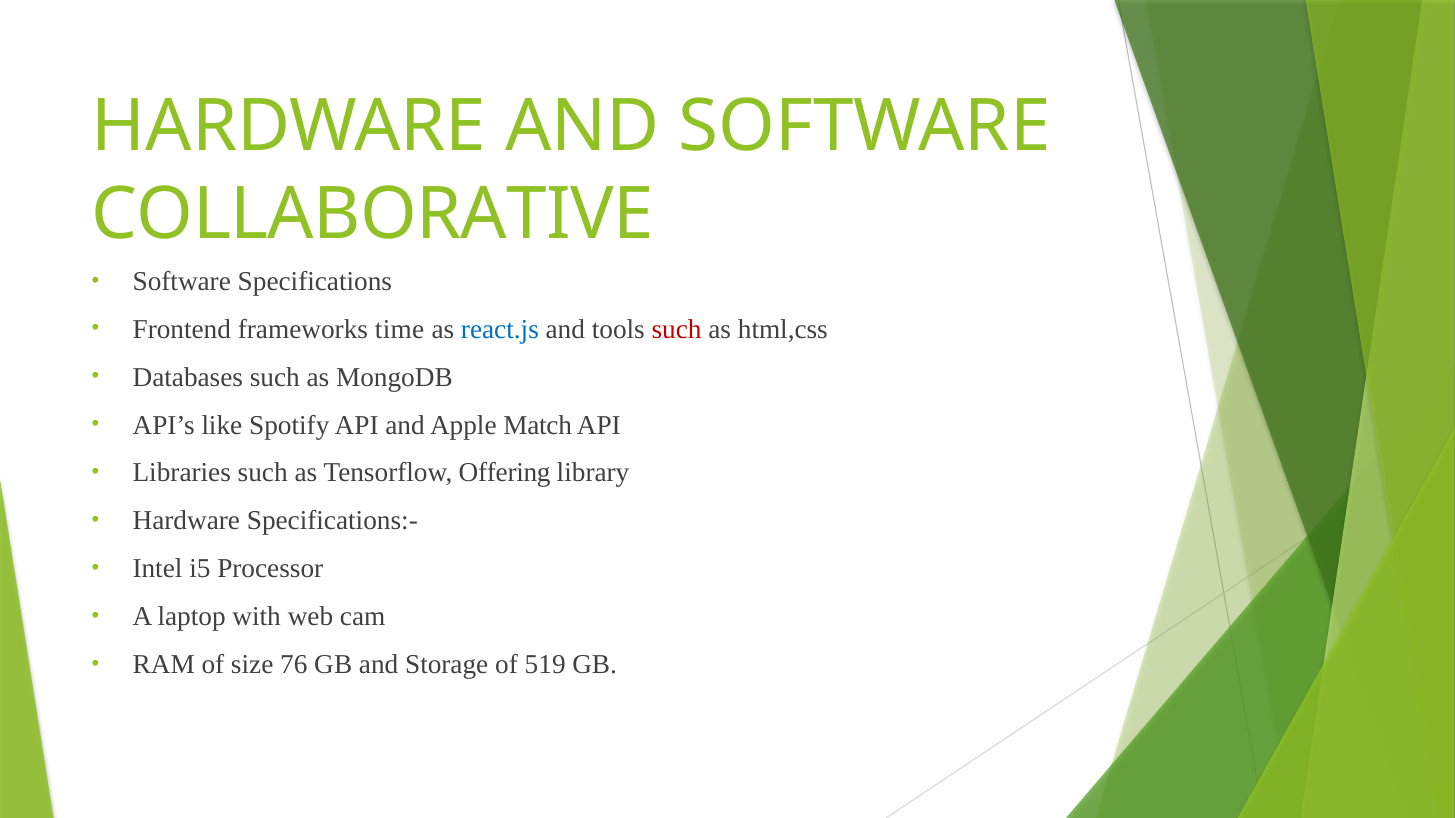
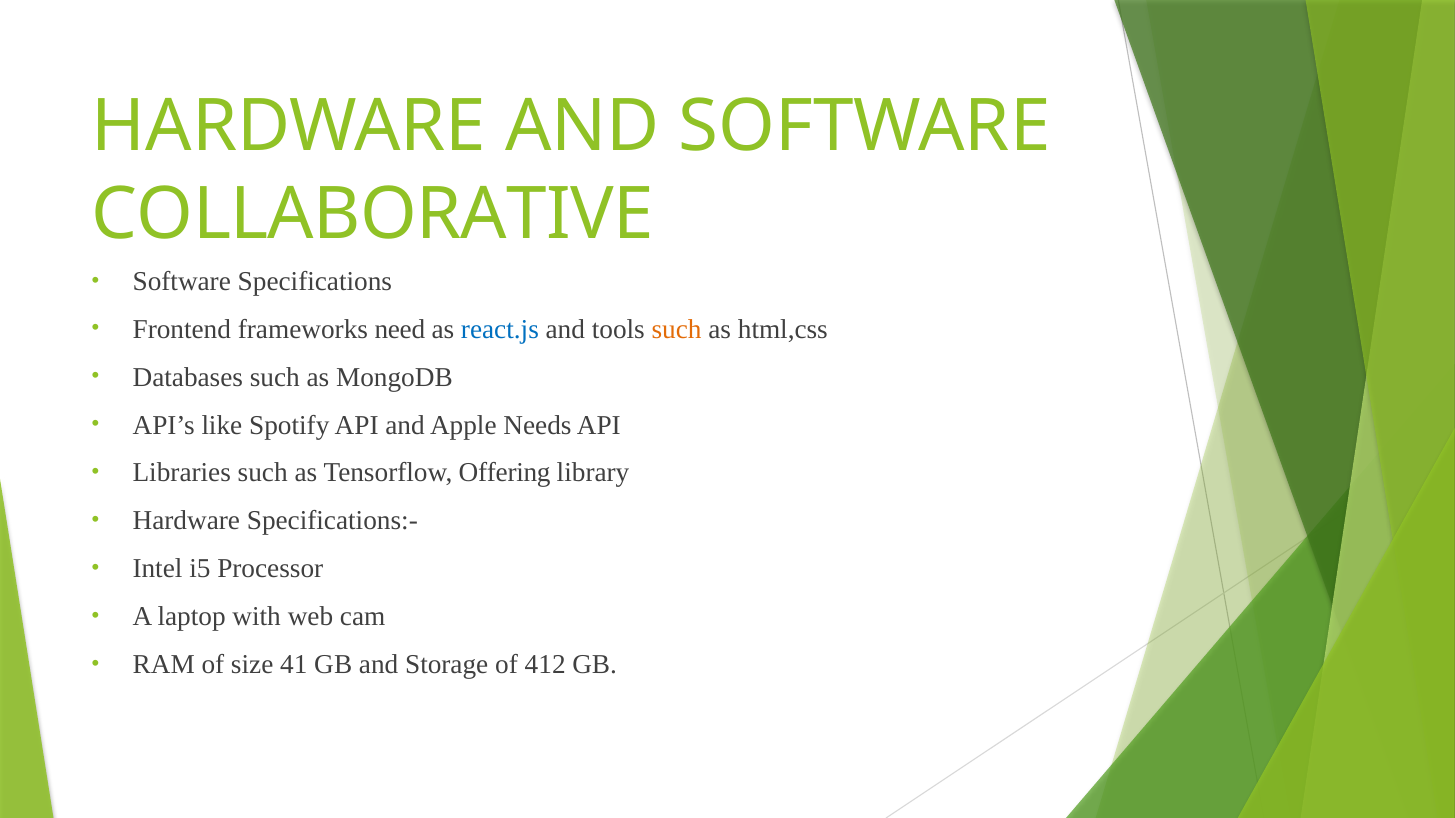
time: time -> need (400, 329)
such colour: red -> orange (677, 329)
Match: Match -> Needs (538, 425)
76: 76 -> 41 (294, 665)
519: 519 -> 412 (545, 665)
